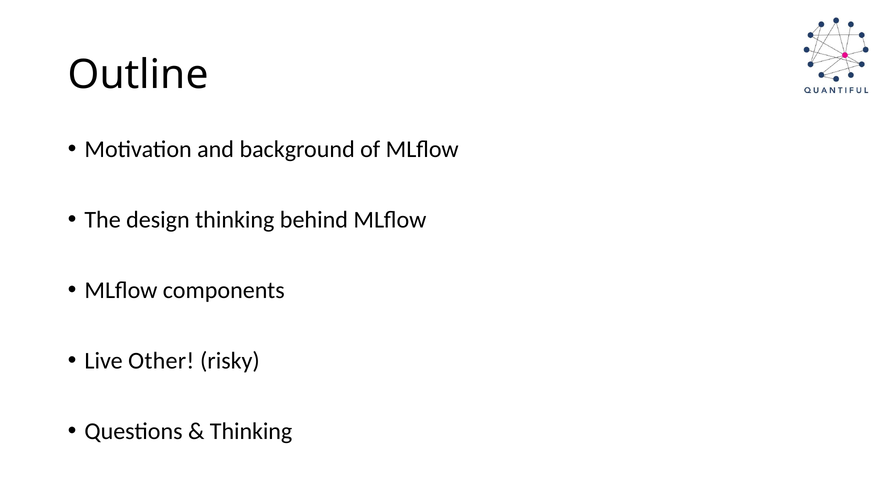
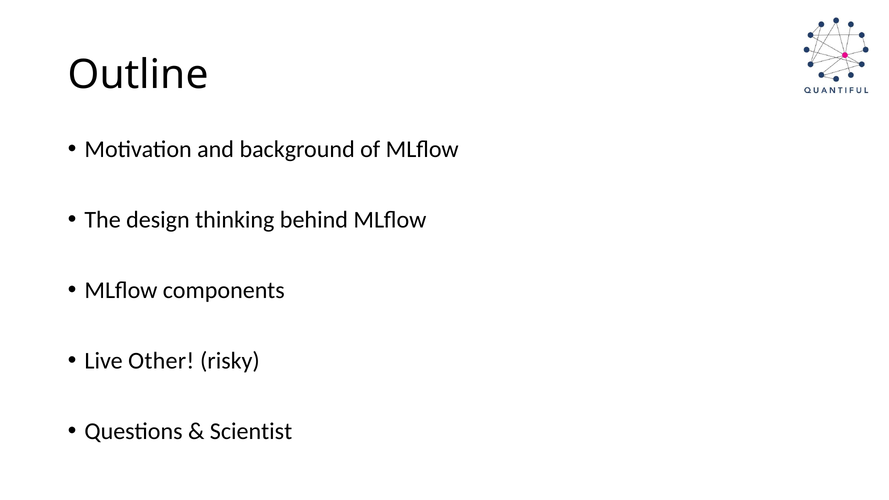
Thinking: Thinking -> Scientist (251, 431)
